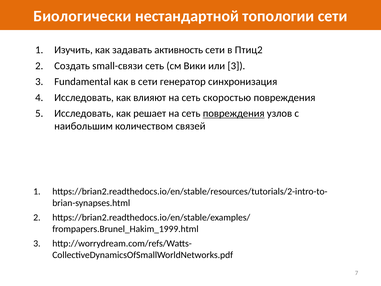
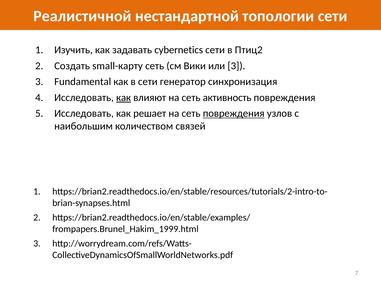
Биологически: Биологически -> Реалистичной (82, 16)
активность: активность -> cybernetics (179, 50)
small-связи: small-связи -> small-карту (118, 66)
как underline: none -> present (124, 97)
скоростью: скоростью -> активность (227, 97)
